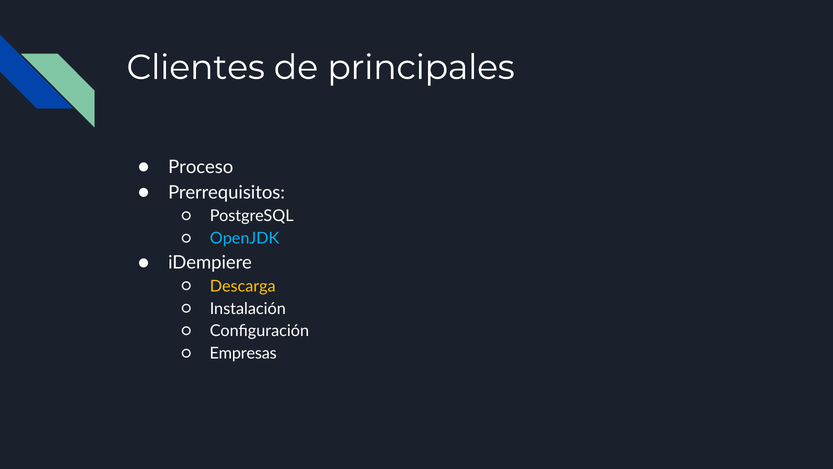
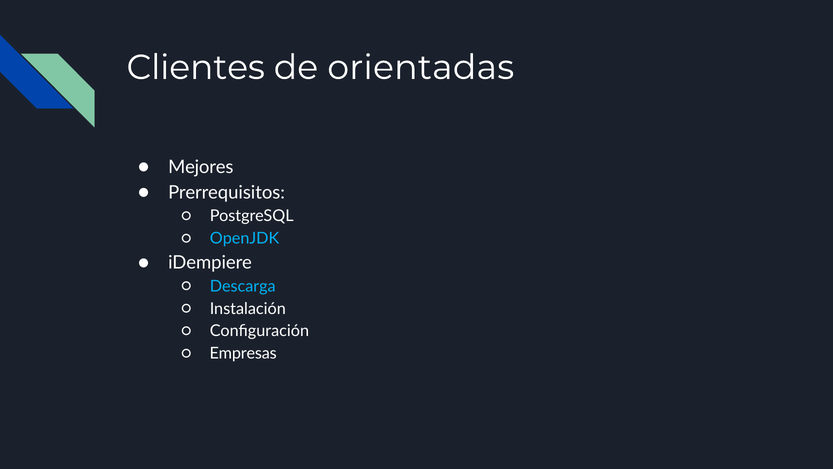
principales: principales -> orientadas (421, 67)
Proceso: Proceso -> Mejores (201, 167)
Descarga colour: yellow -> light blue (243, 286)
